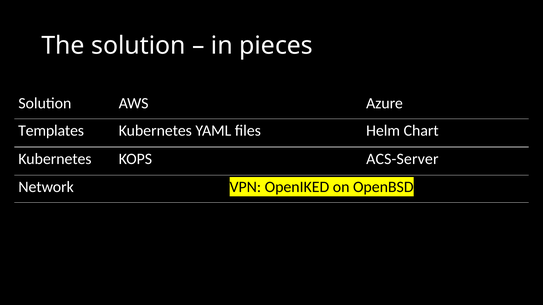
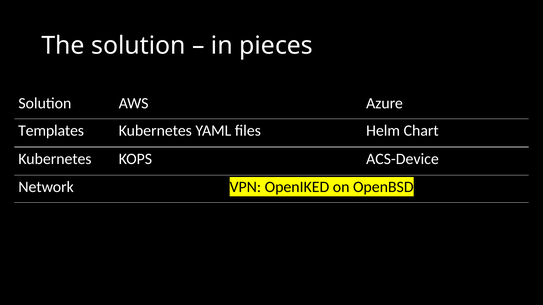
ACS-Server: ACS-Server -> ACS-Device (402, 159)
